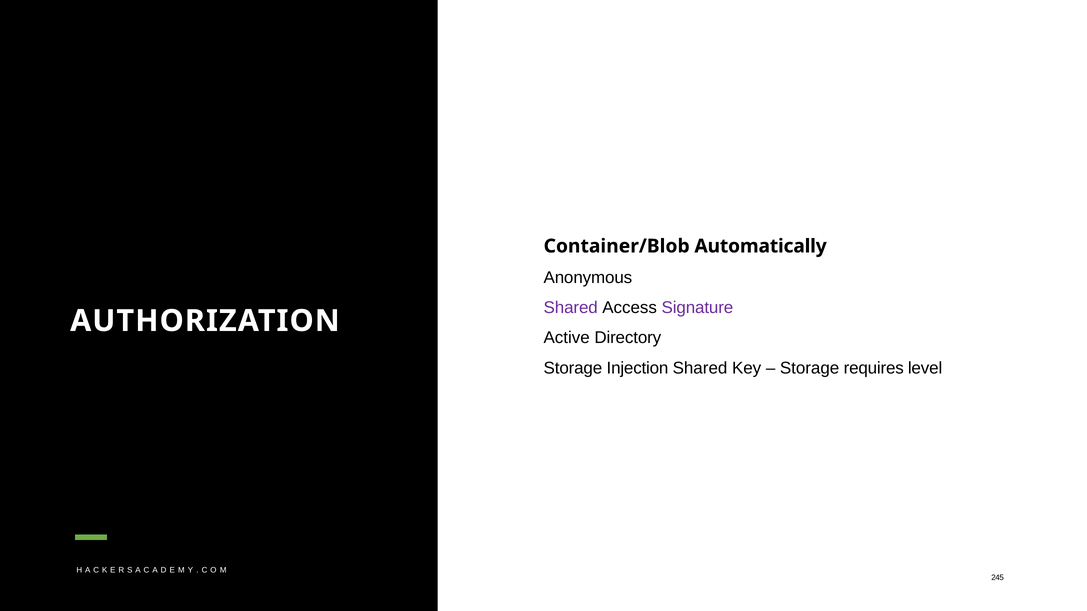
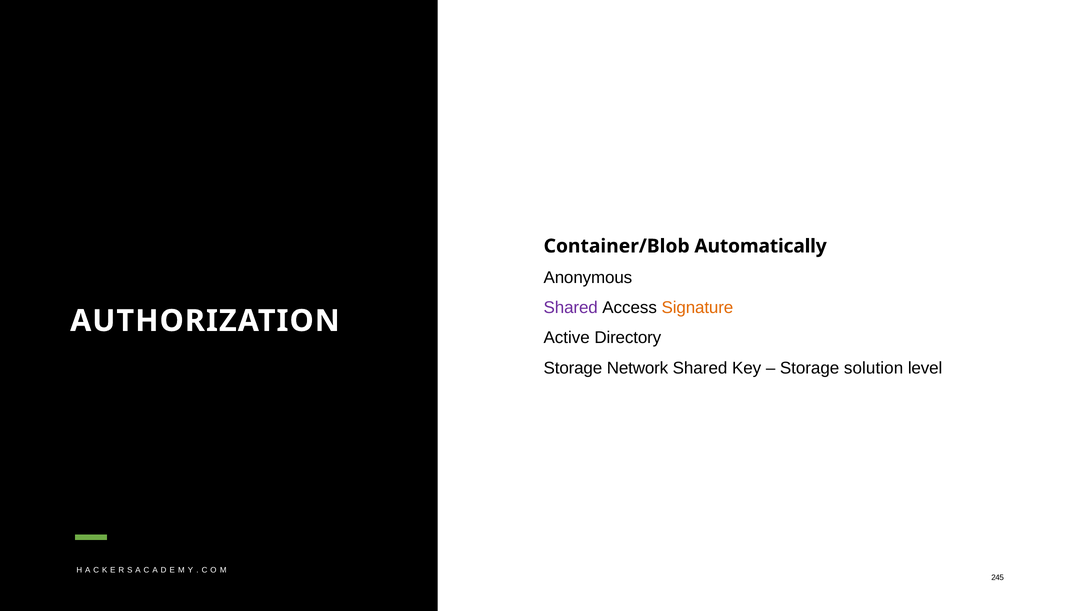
Signature colour: purple -> orange (697, 308)
Injection: Injection -> Network (638, 368)
requires: requires -> solution (874, 368)
